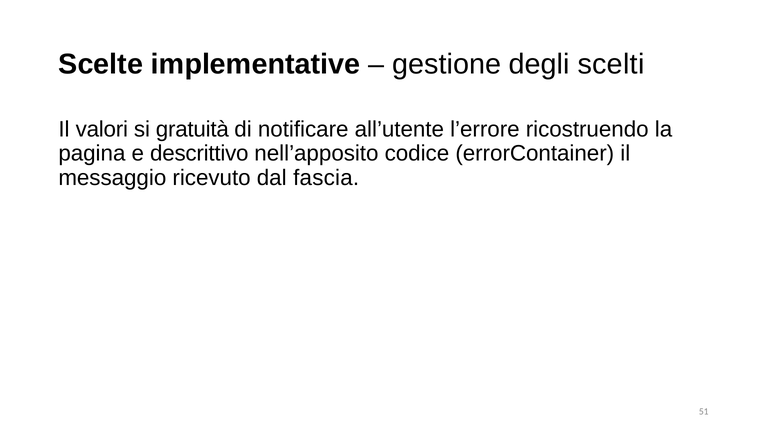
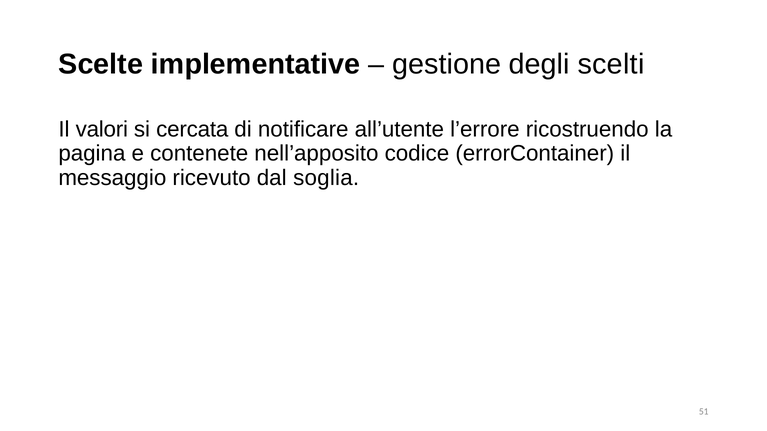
gratuità: gratuità -> cercata (192, 130)
descrittivo: descrittivo -> contenete (199, 154)
fascia: fascia -> soglia (326, 178)
